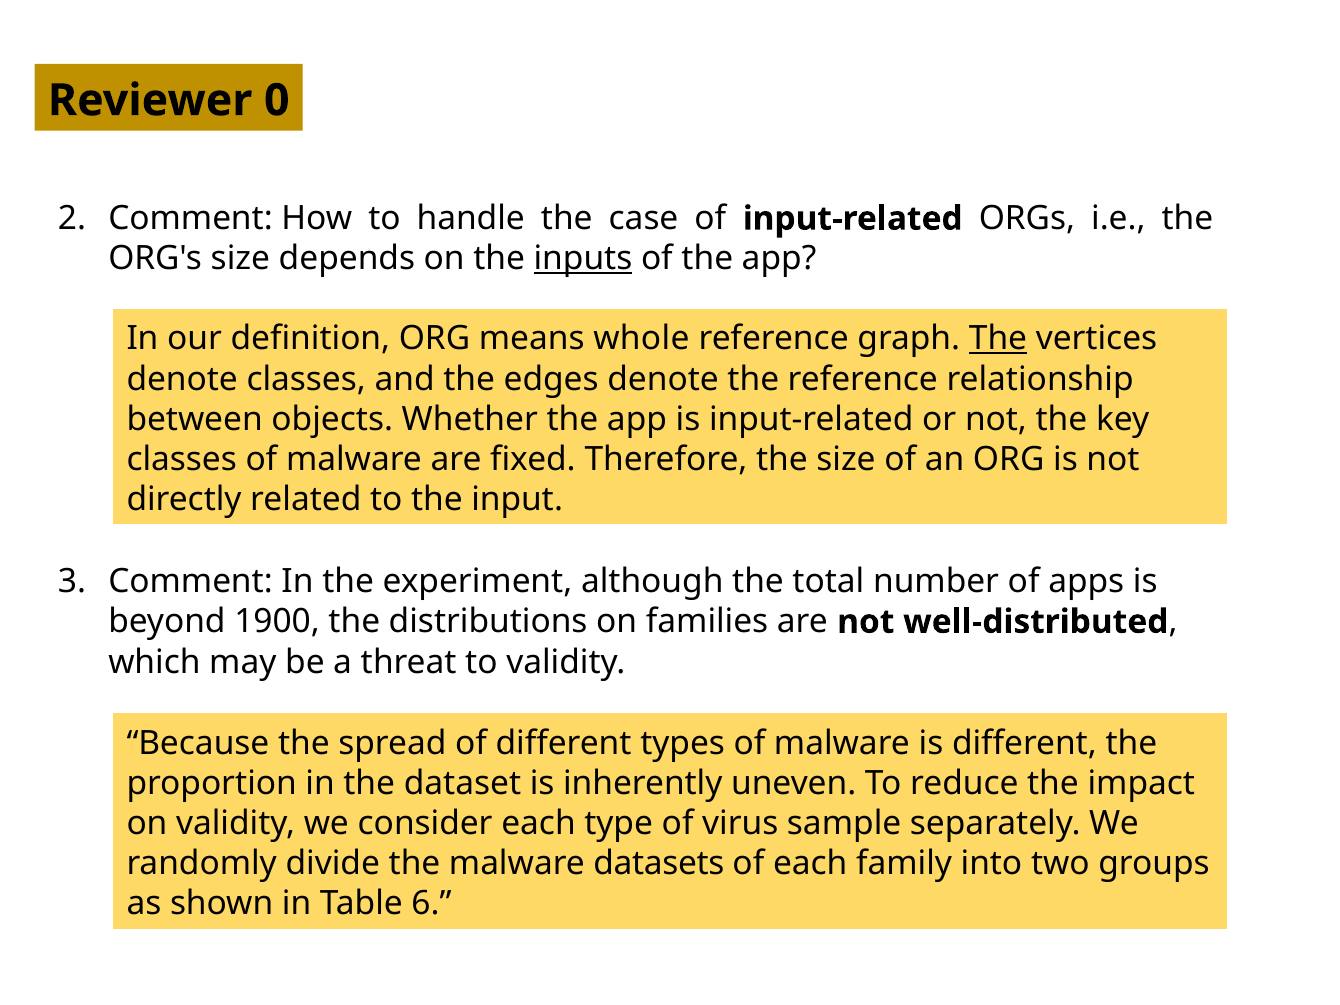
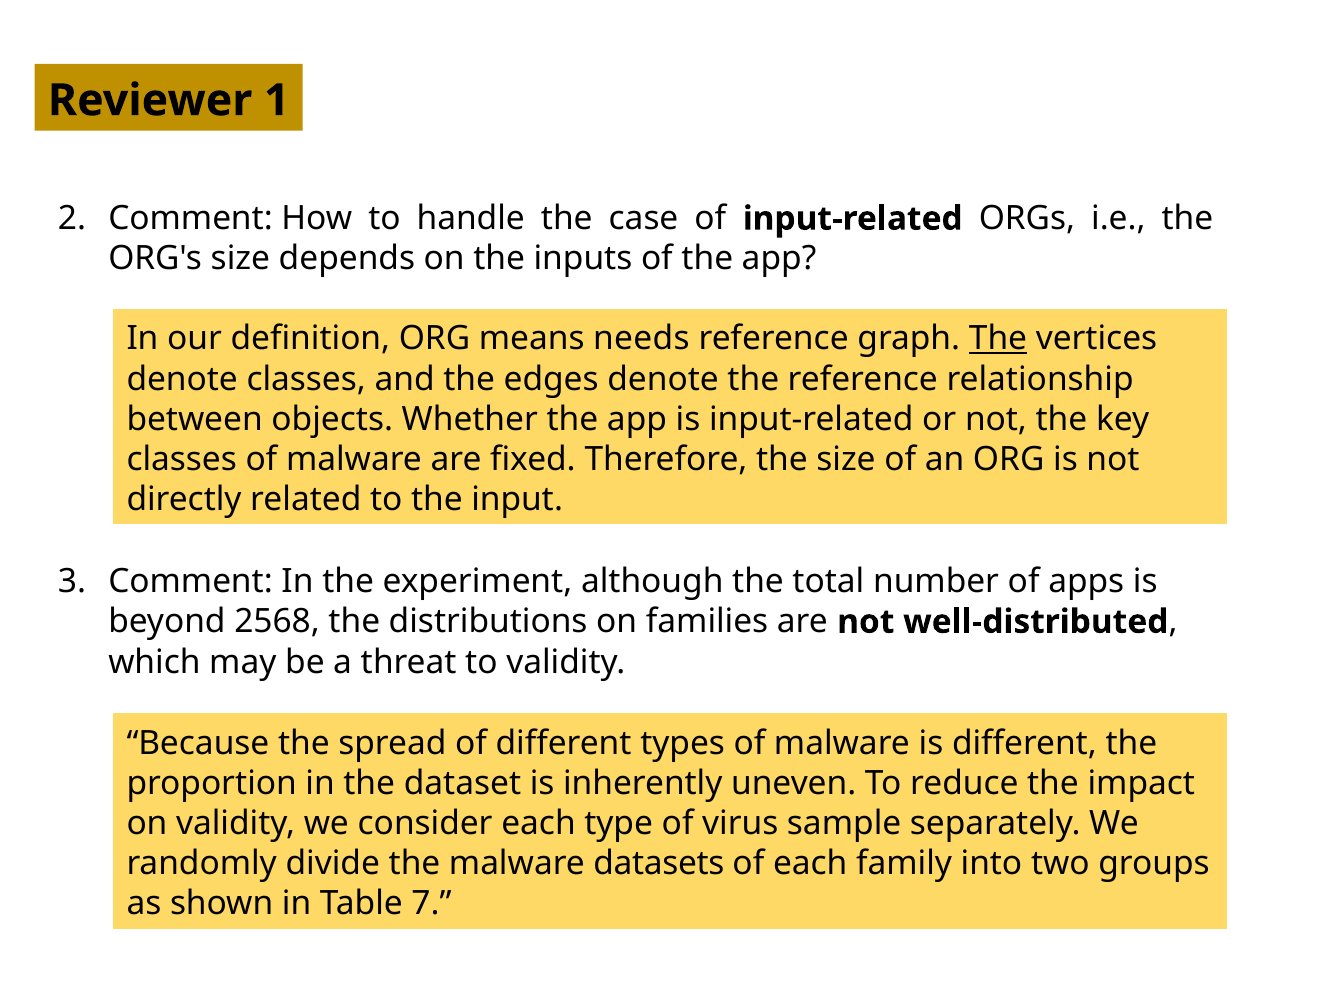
0: 0 -> 1 (277, 100)
inputs underline: present -> none (583, 259)
whole: whole -> needs (641, 339)
1900: 1900 -> 2568 (277, 622)
6: 6 -> 7 (432, 904)
